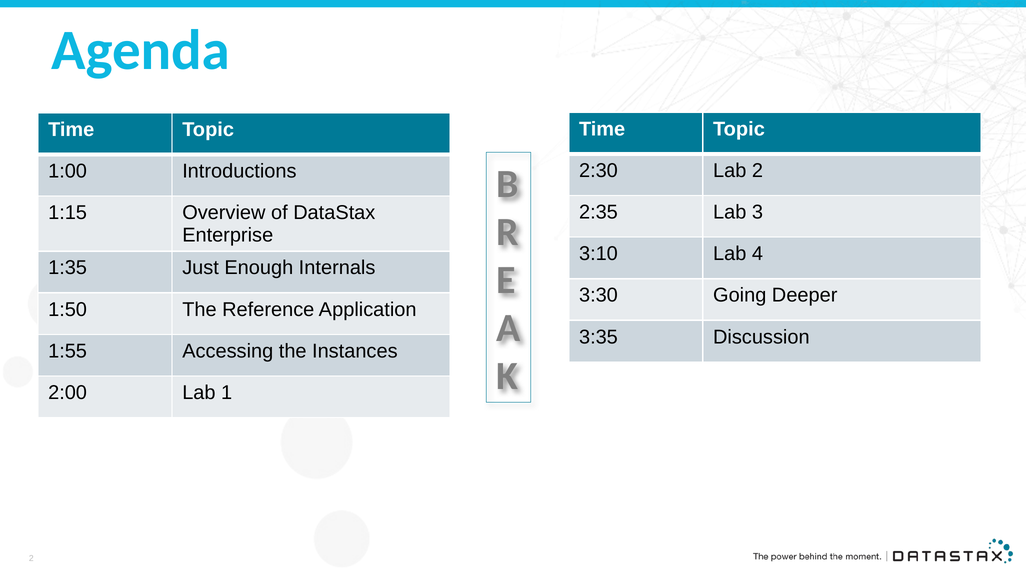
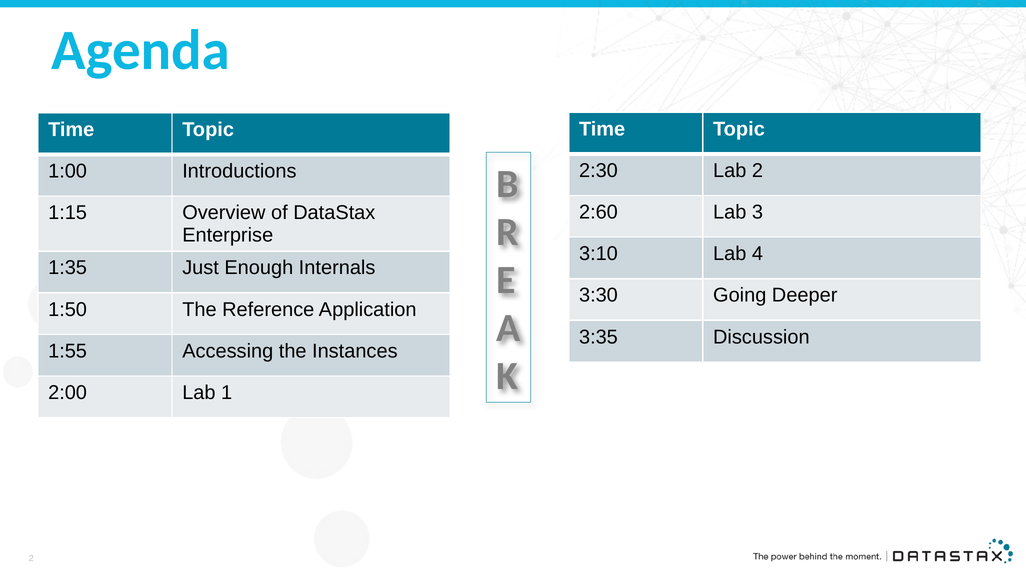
2:35: 2:35 -> 2:60 (598, 212)
